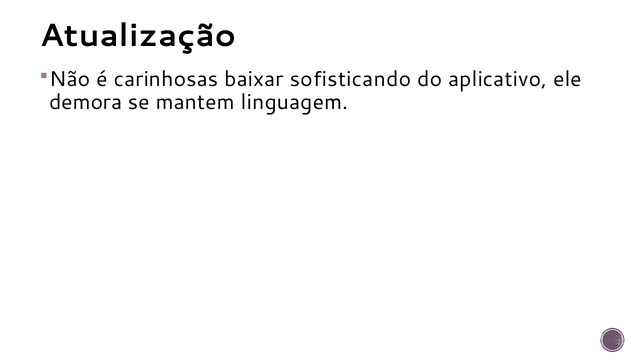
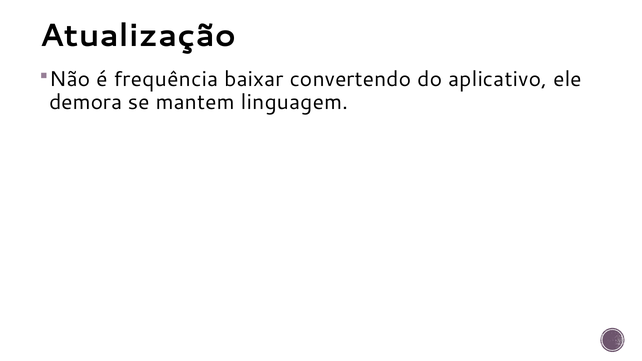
carinhosas: carinhosas -> frequência (166, 79)
sofisticando: sofisticando -> convertendo (350, 79)
